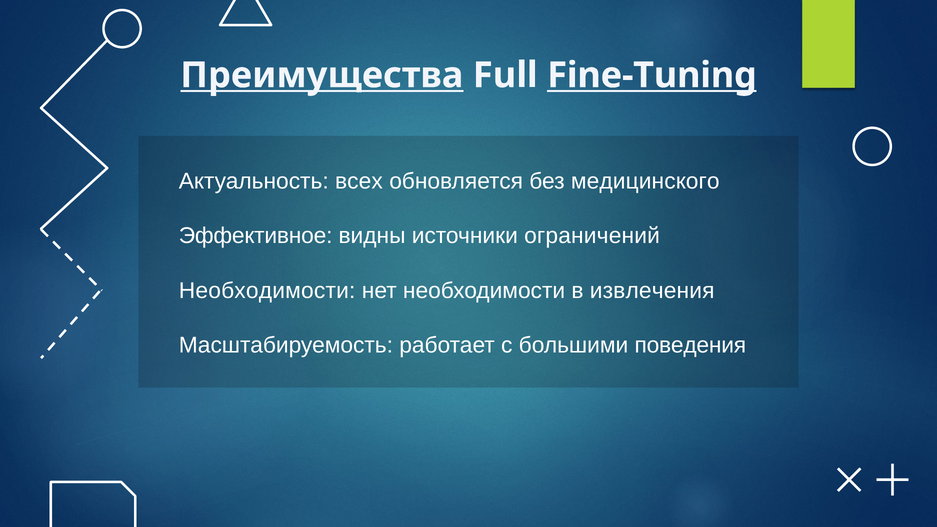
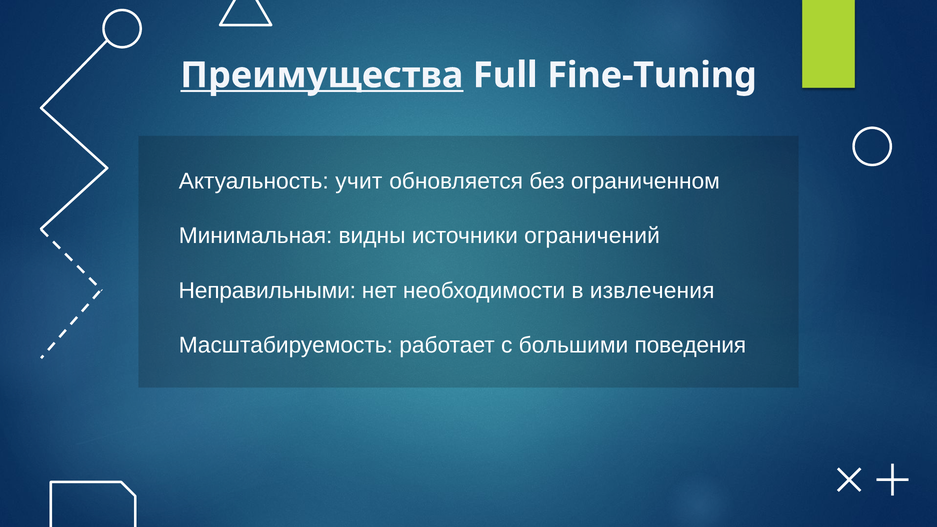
Fine-Tuning underline: present -> none (652, 75)
всех: всех -> учит (359, 181)
медицинского: медицинского -> ограниченном (645, 181)
Эффективное: Эффективное -> Минимальная (256, 236)
Необходимости: Необходимости -> Неправильными (267, 291)
